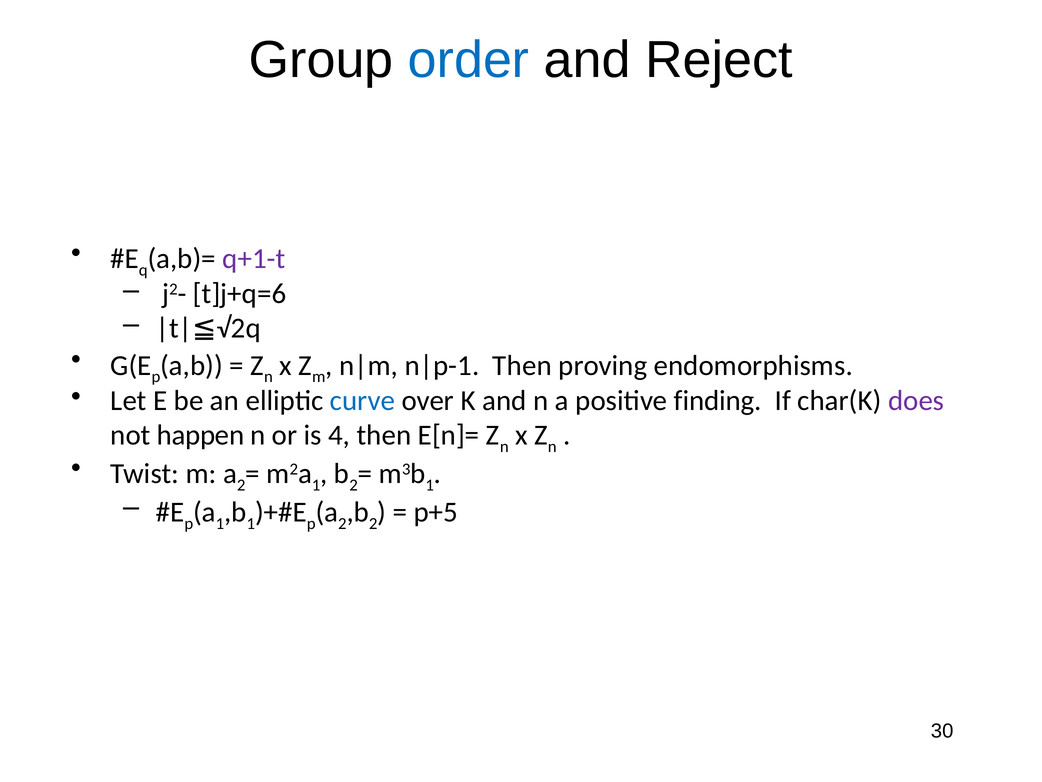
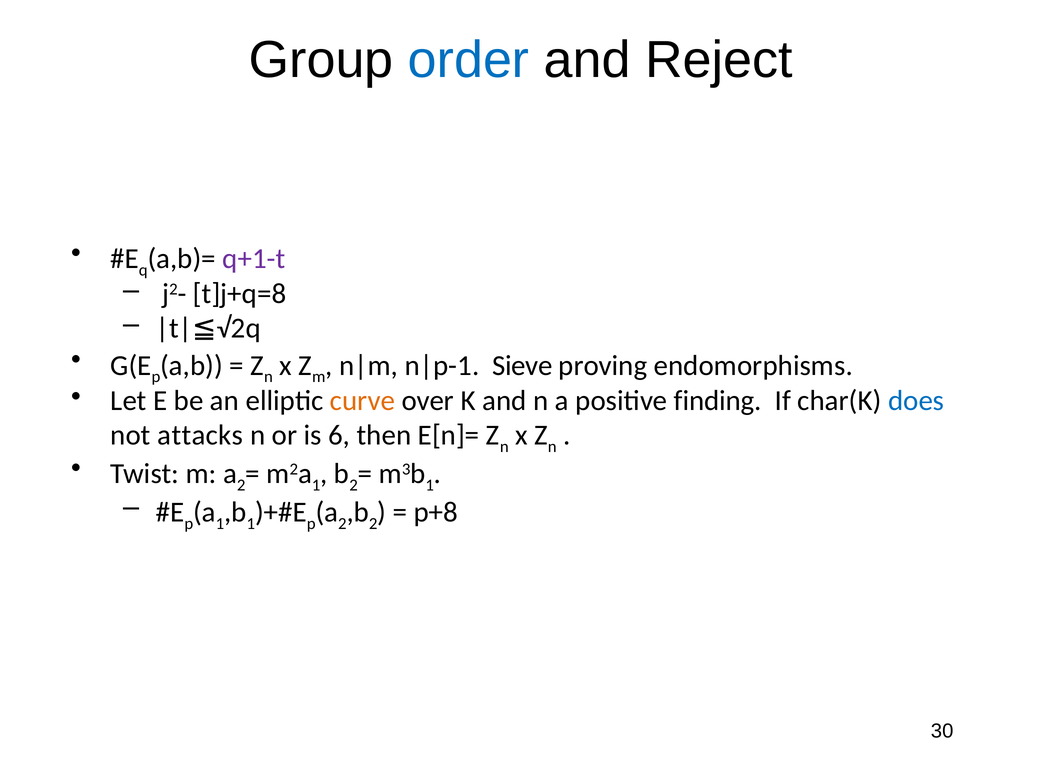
t]j+q=6: t]j+q=6 -> t]j+q=8 (240, 294)
Then: Then -> Sieve (522, 365)
curve colour: blue -> orange (362, 400)
does colour: purple -> blue (916, 400)
happen: happen -> attacks (200, 435)
4: 4 -> 6 (339, 435)
p+5: p+5 -> p+8 (436, 512)
